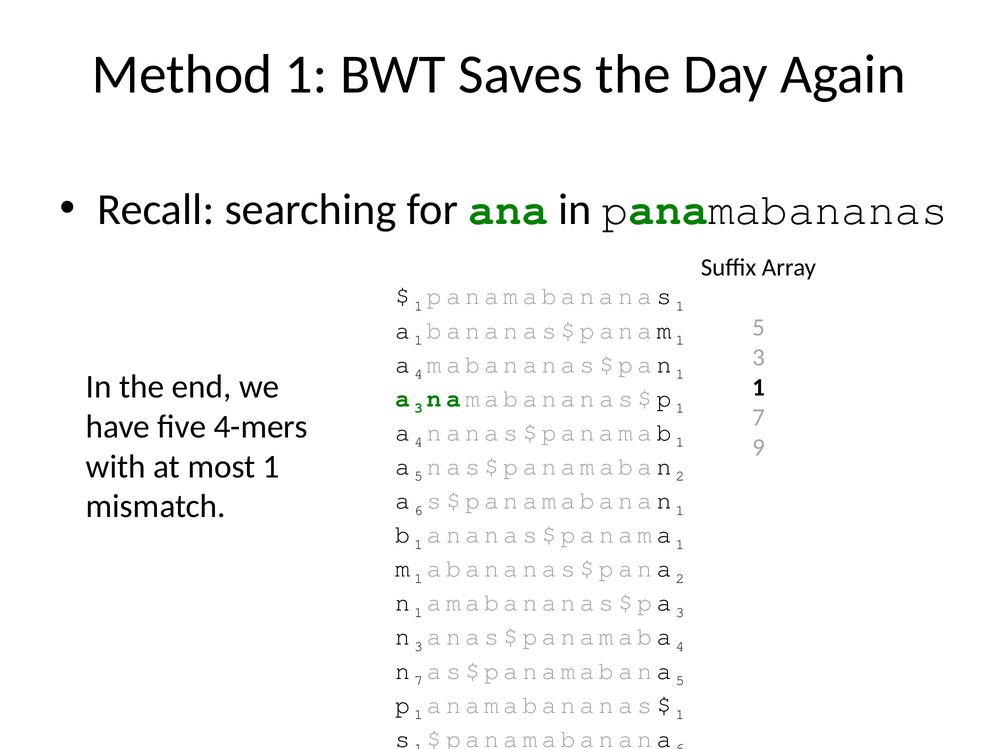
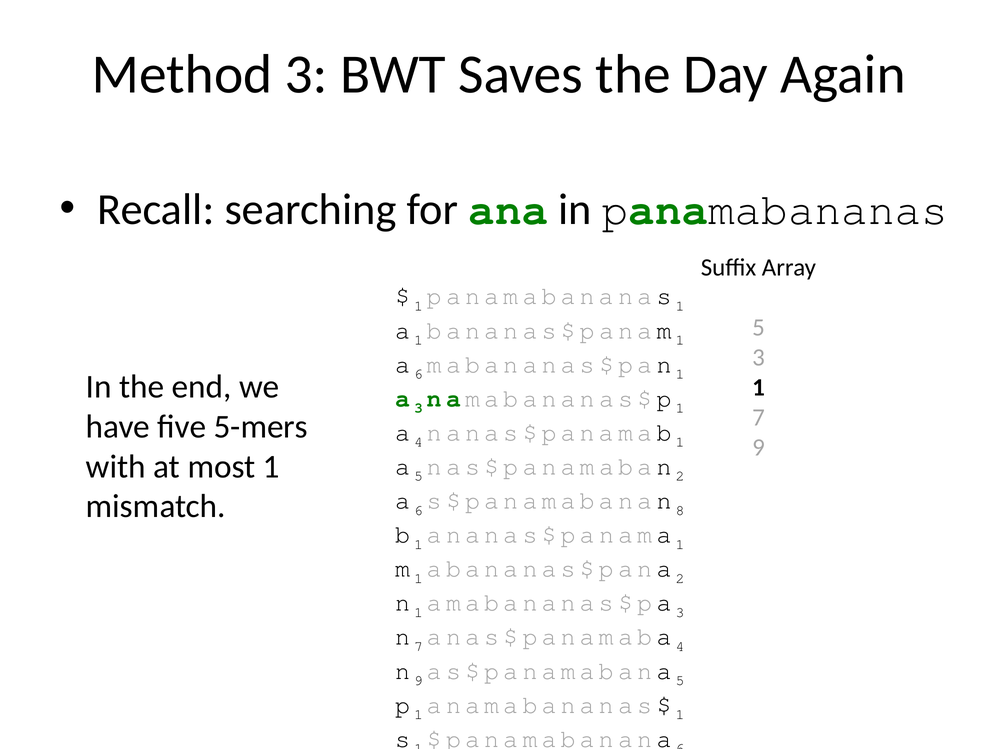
Method 1: 1 -> 3 (306, 75)
4: 4 -> 6 (418, 374)
4-mers: 4-mers -> 5-mers (261, 426)
1: 1 -> 8 (680, 510)
3: 3 -> 7 (418, 646)
7: 7 -> 9 (418, 680)
